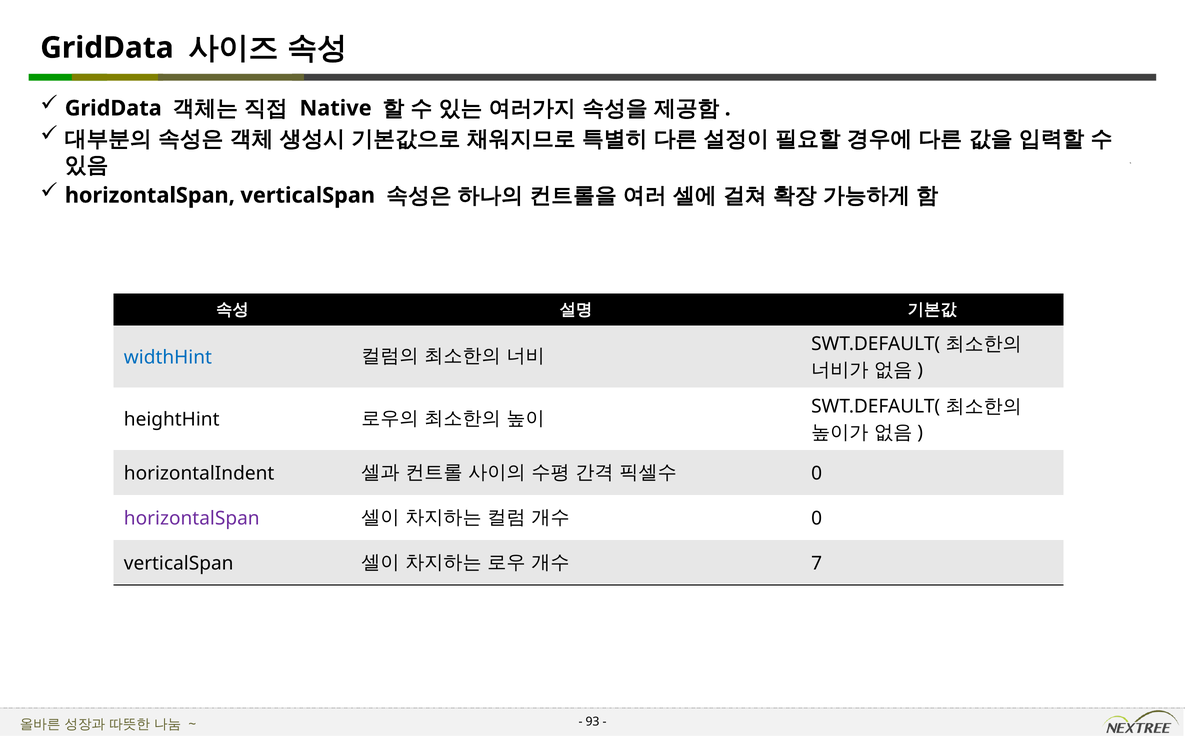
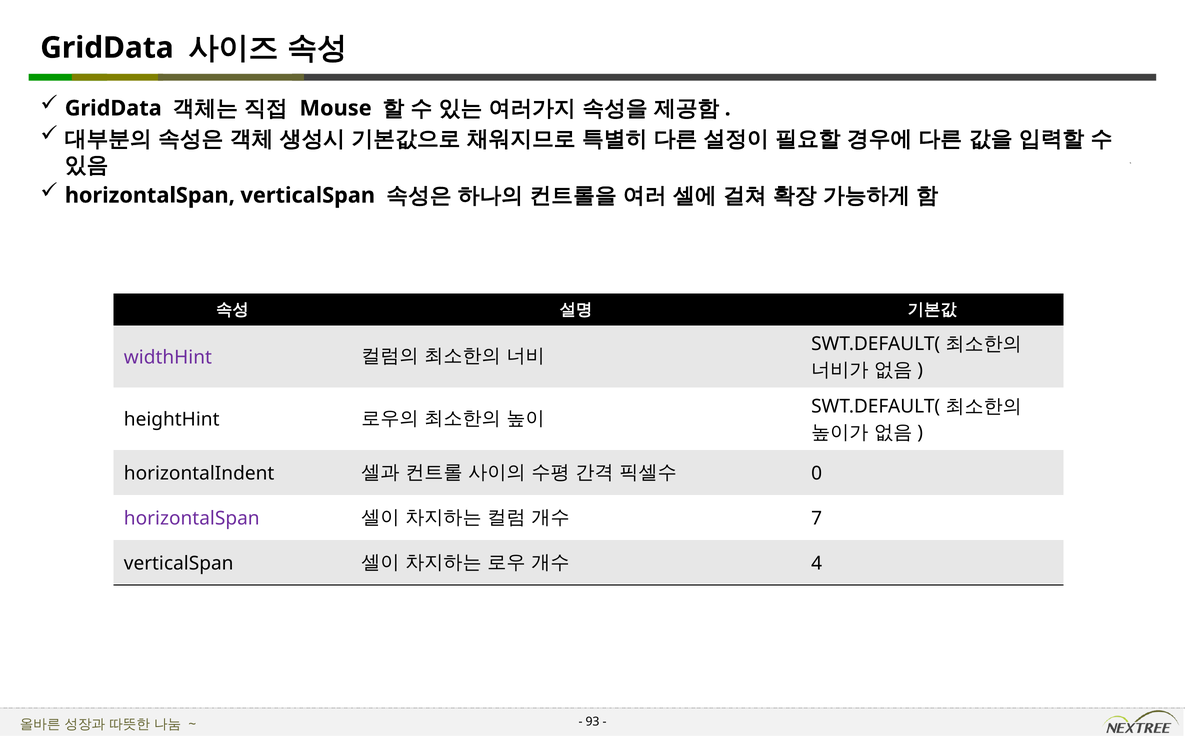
Native: Native -> Mouse (336, 108)
widthHint colour: blue -> purple (168, 357)
0: 0 -> 7 (817, 518)
7: 7 -> 4 (817, 563)
